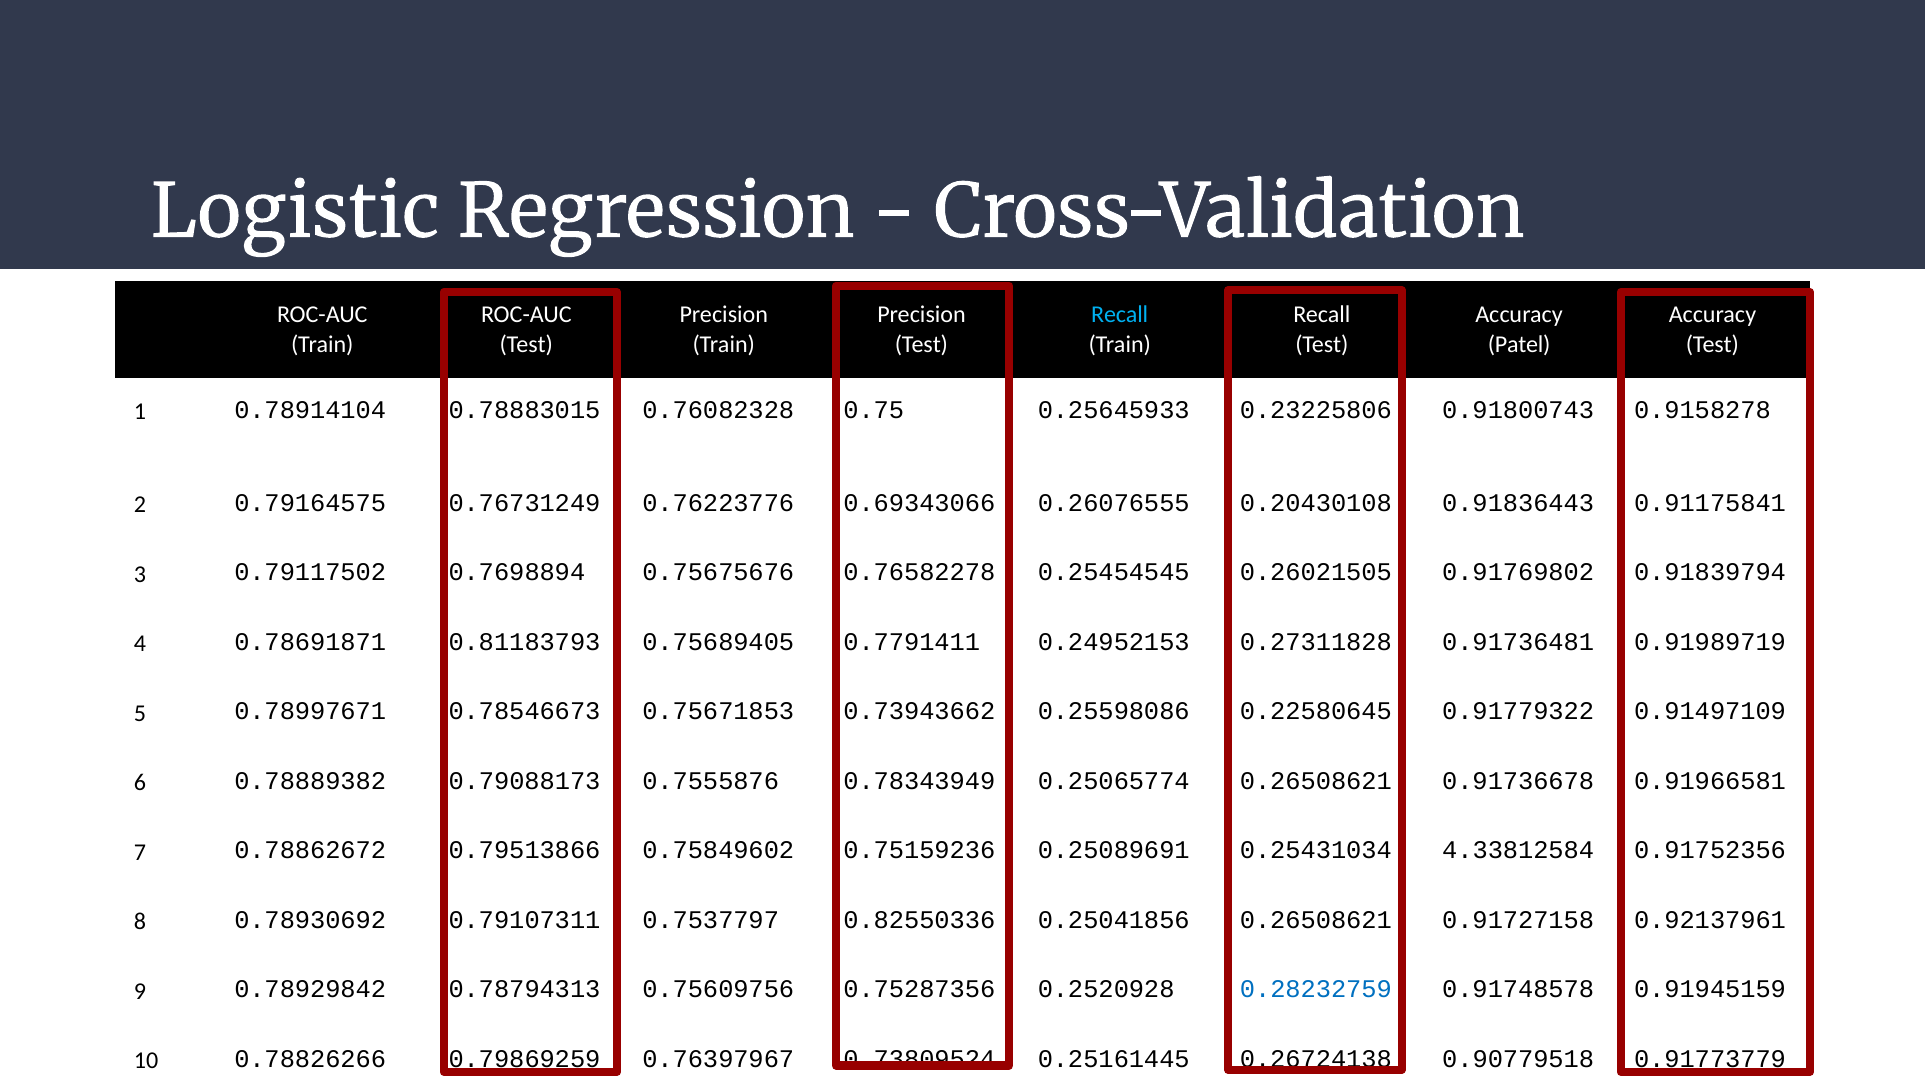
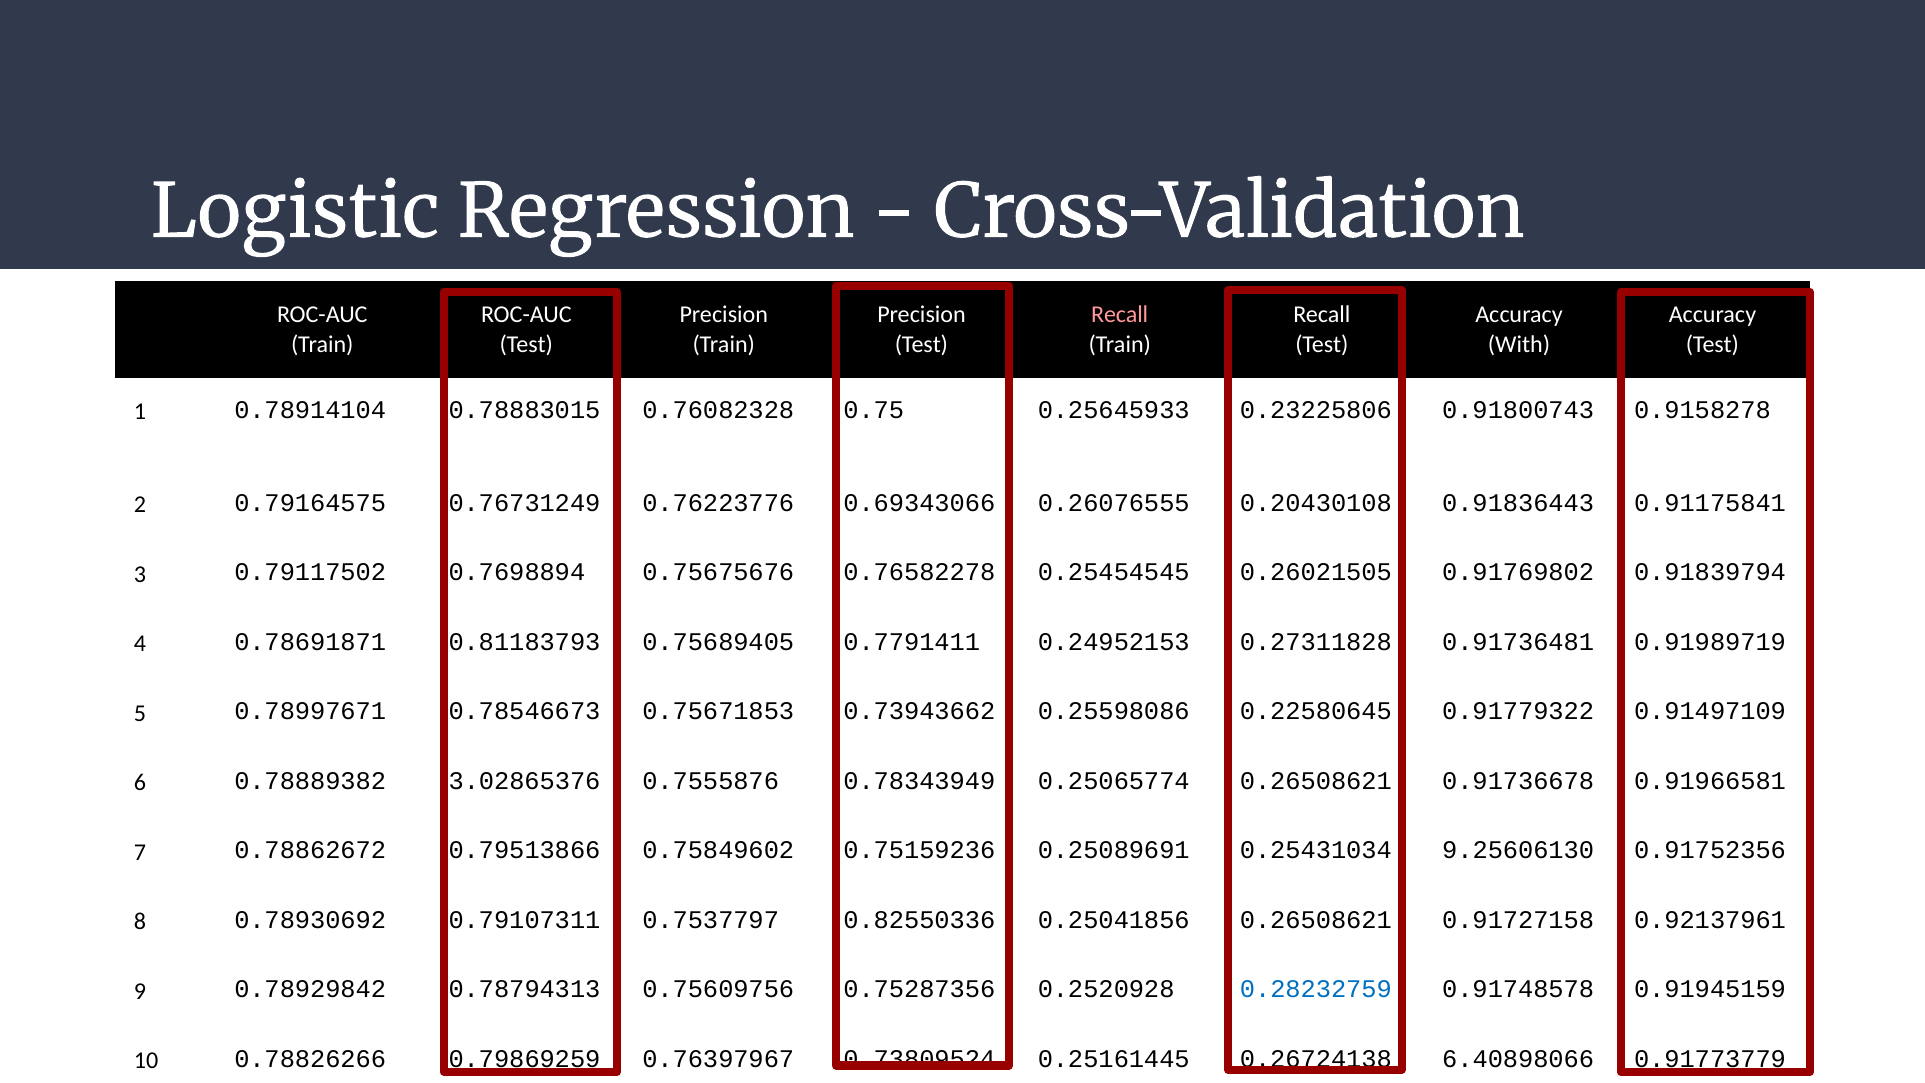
Recall colour: light blue -> pink (1120, 315)
Patel: Patel -> With (1519, 344)
0.79088173: 0.79088173 -> 3.02865376 (525, 781)
4.33812584: 4.33812584 -> 9.25606130 (1518, 850)
0.90779518: 0.90779518 -> 6.40898066 (1518, 1059)
